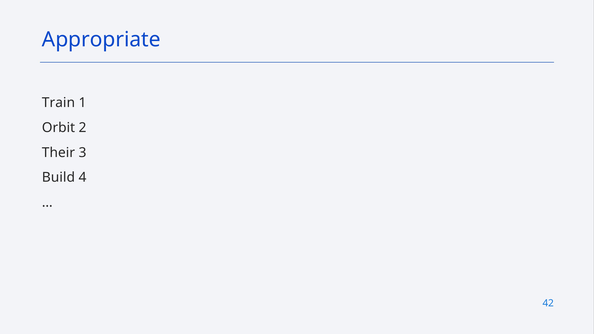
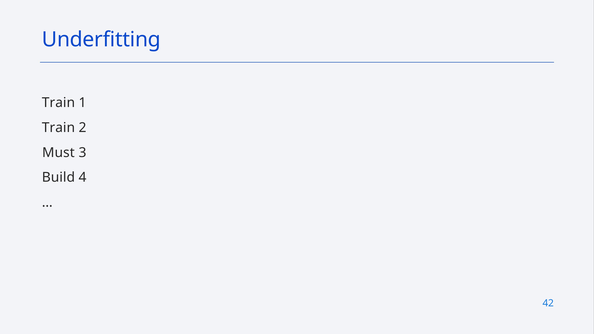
Appropriate: Appropriate -> Underfitting (101, 40)
Orbit: Orbit -> Train (58, 128)
Their: Their -> Must (58, 153)
